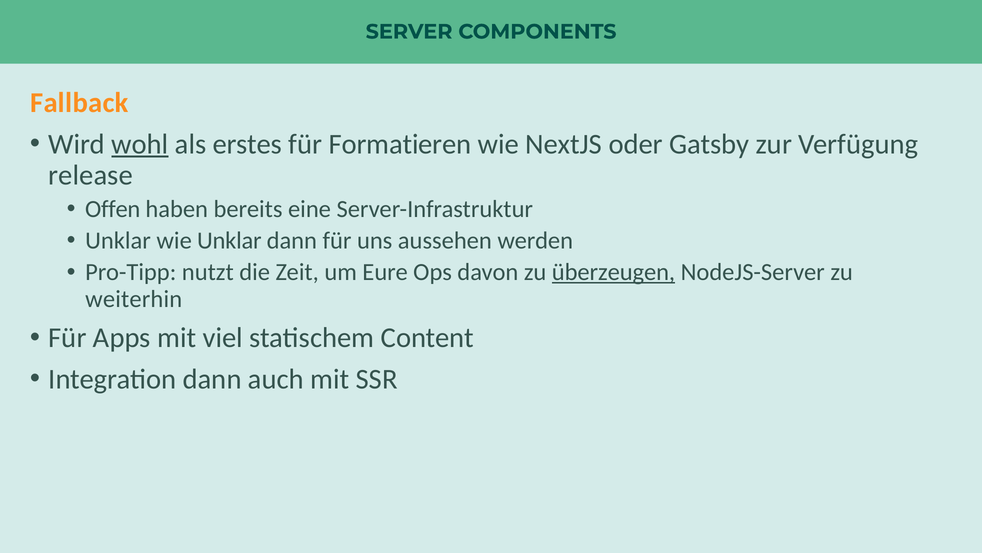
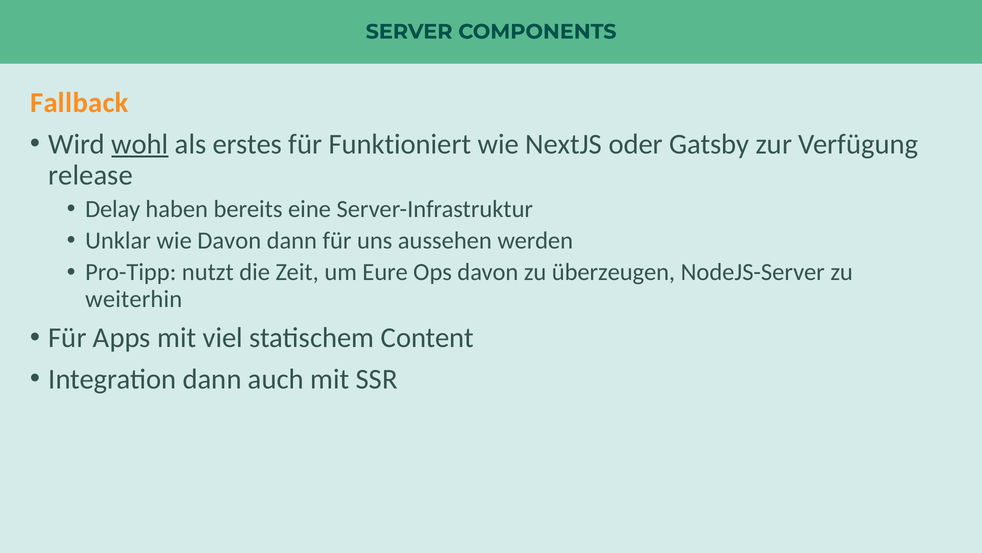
Formatieren: Formatieren -> Funktioniert (400, 144)
Offen: Offen -> Delay (113, 209)
wie Unklar: Unklar -> Davon (229, 240)
überzeugen underline: present -> none (613, 272)
